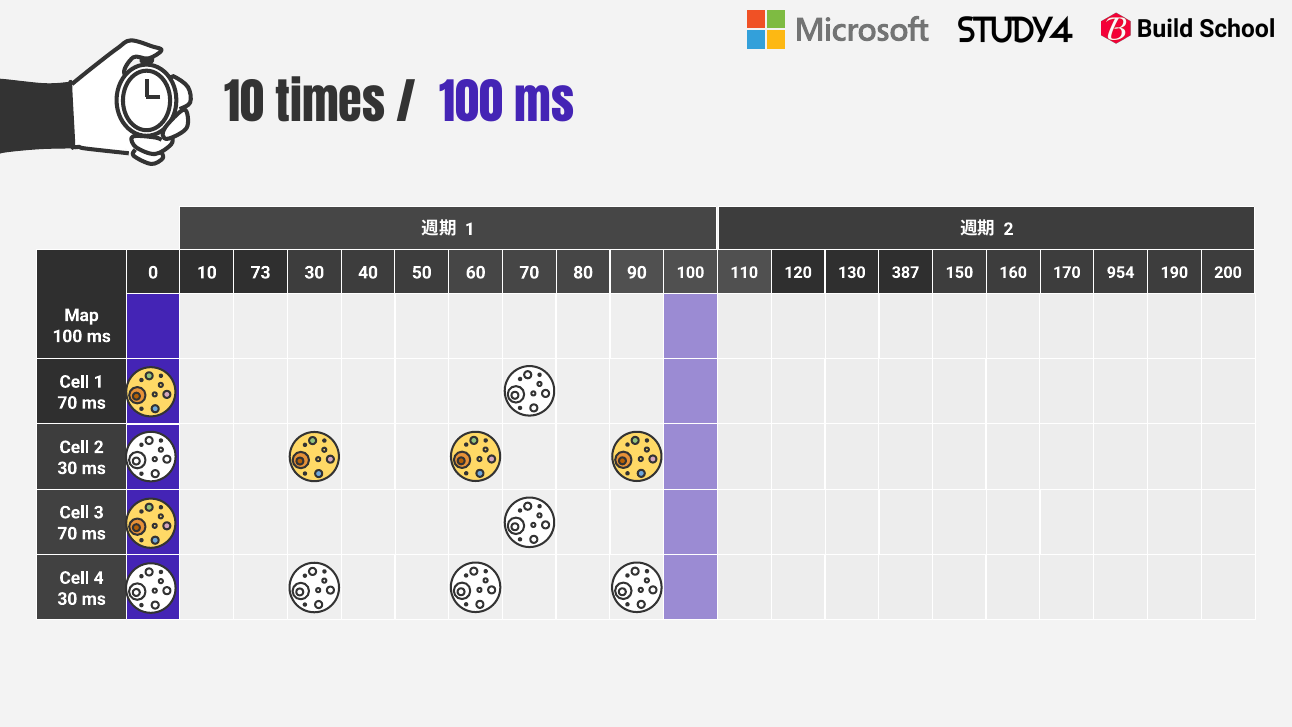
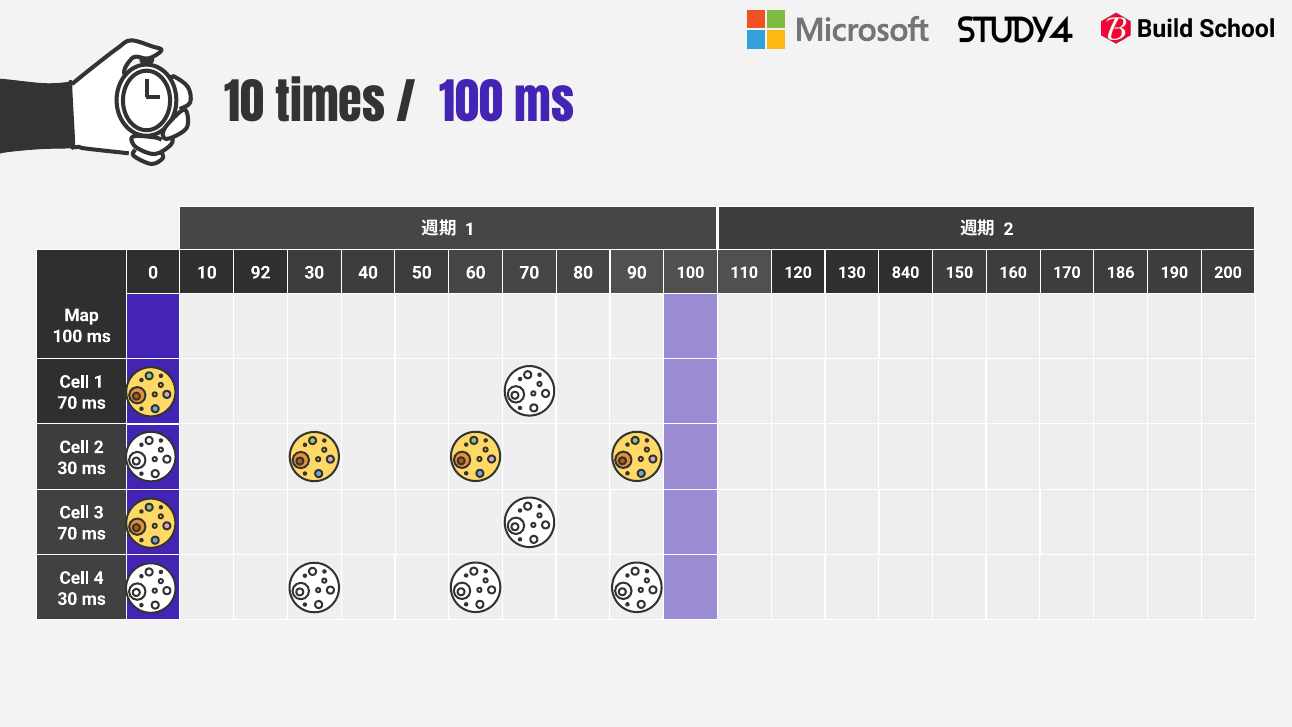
73: 73 -> 92 (261, 273)
387: 387 -> 840 (906, 272)
954: 954 -> 186 (1121, 272)
